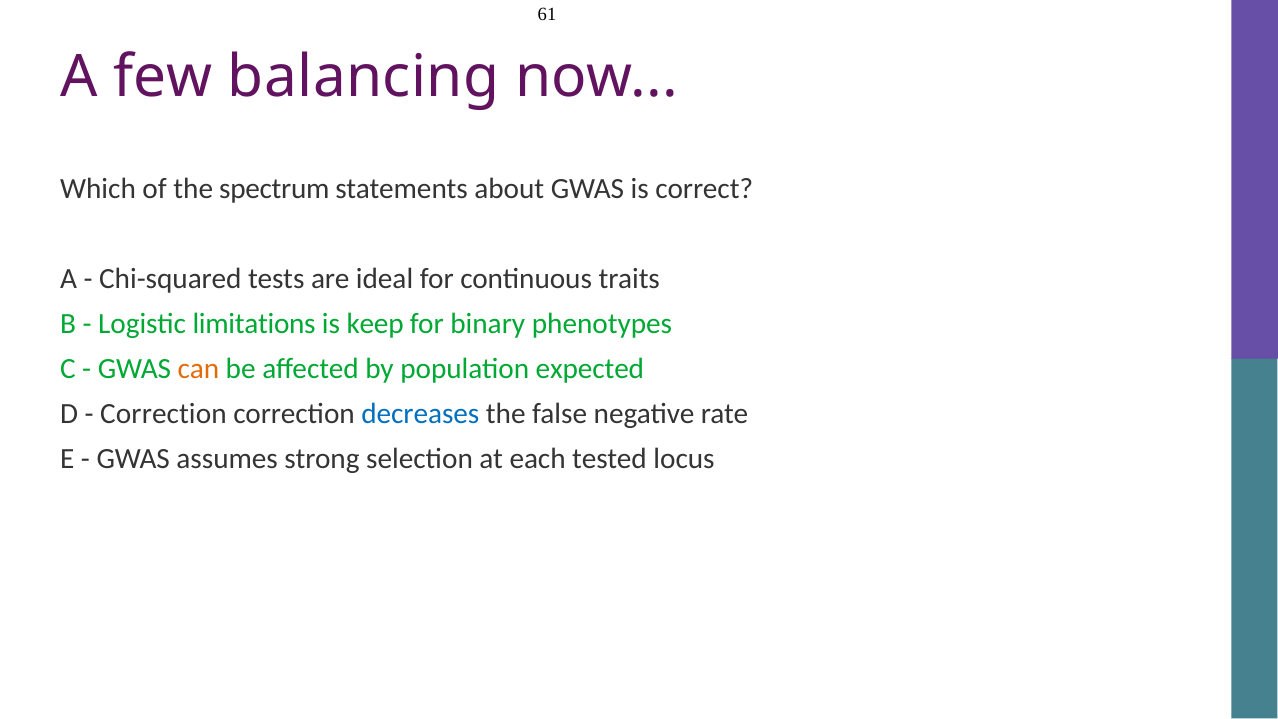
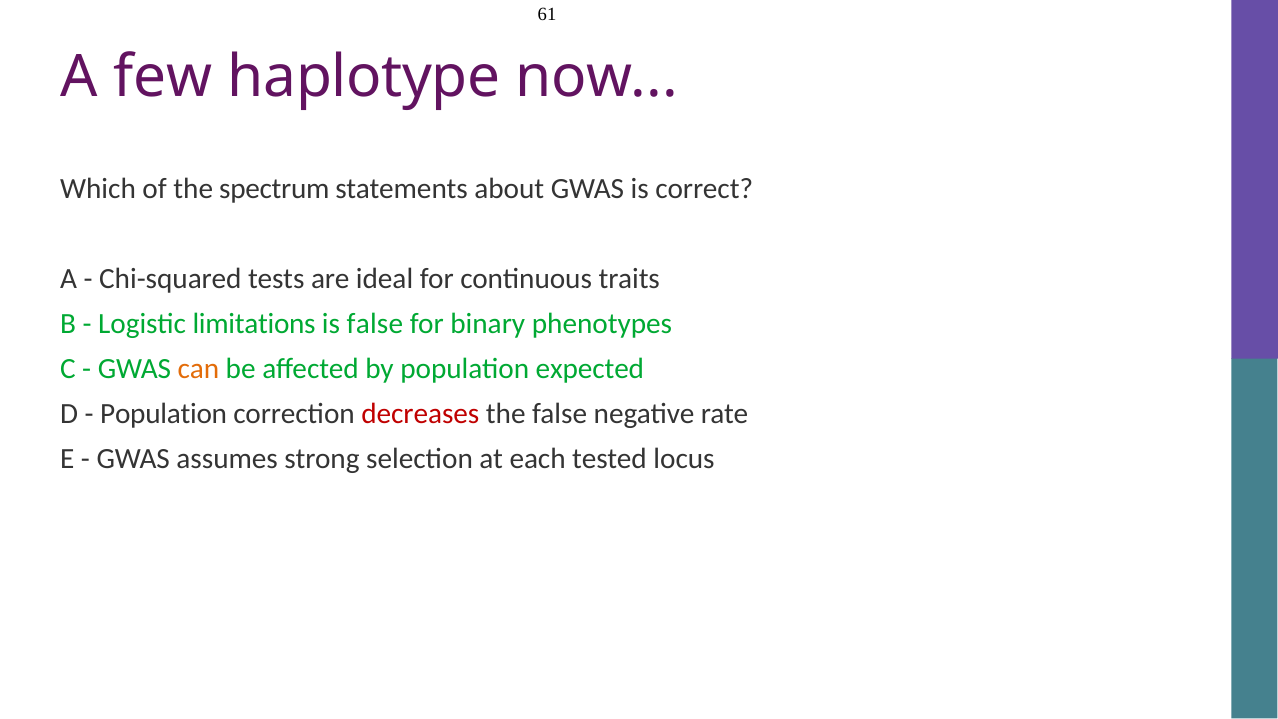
balancing: balancing -> haplotype (364, 77)
is keep: keep -> false (375, 324)
Correction: Correction -> Population (164, 414)
decreases colour: blue -> red (420, 414)
